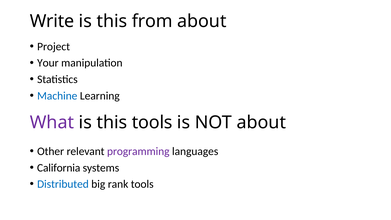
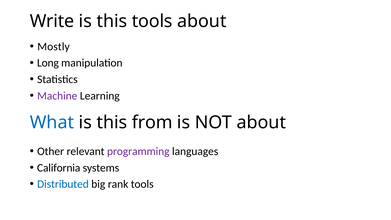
this from: from -> tools (152, 21)
Project: Project -> Mostly (54, 47)
Your: Your -> Long (48, 63)
Machine colour: blue -> purple (57, 96)
What colour: purple -> blue (52, 122)
this tools: tools -> from (152, 122)
